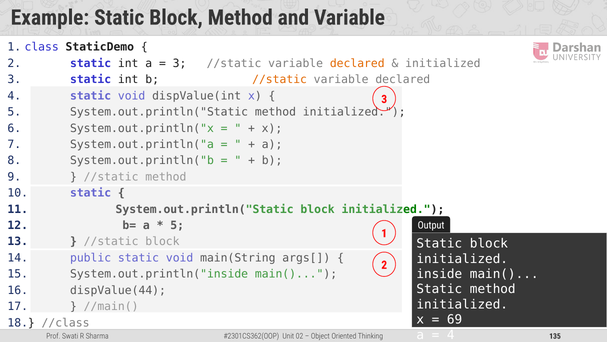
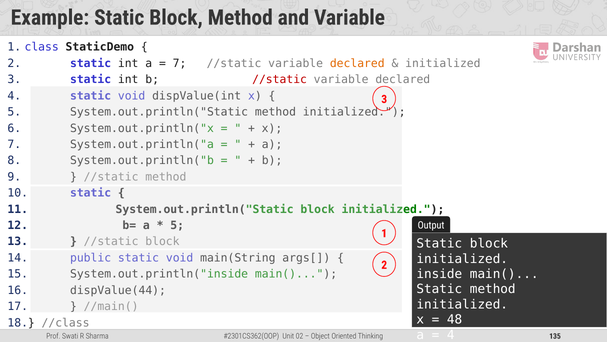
3: 3 -> 7 (180, 63)
//static colour: orange -> red (280, 79)
69: 69 -> 48 (455, 319)
